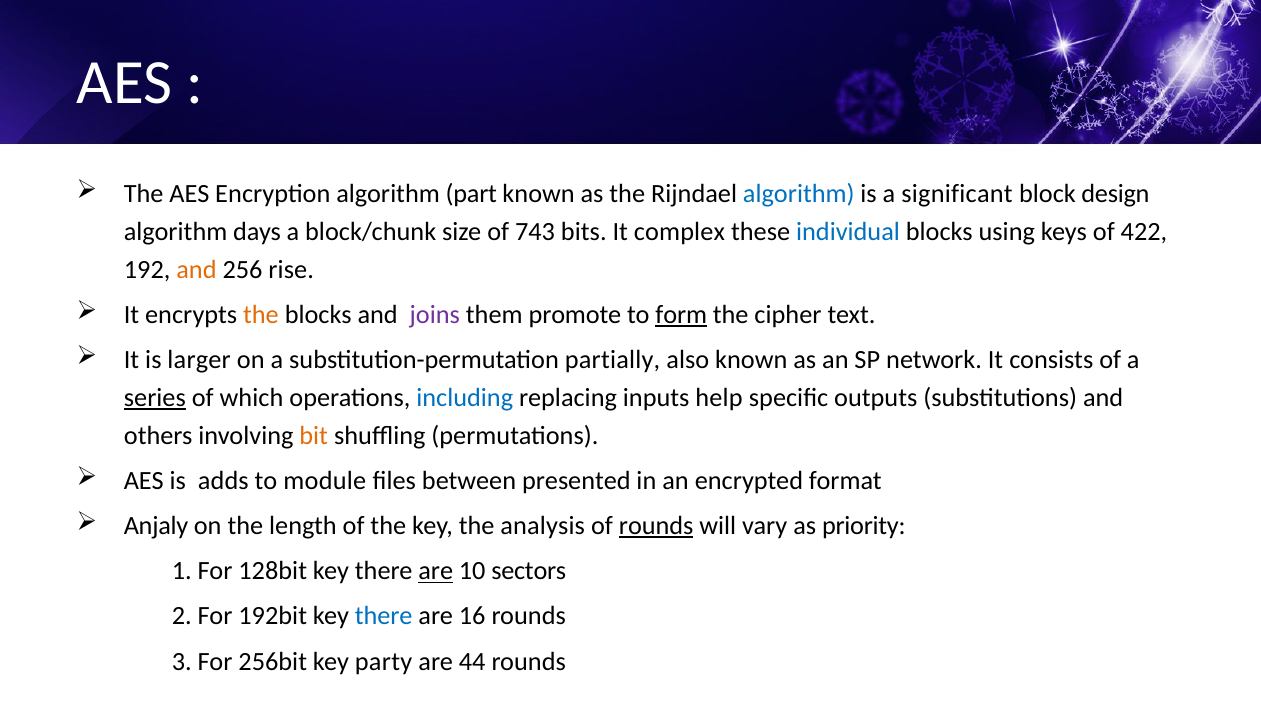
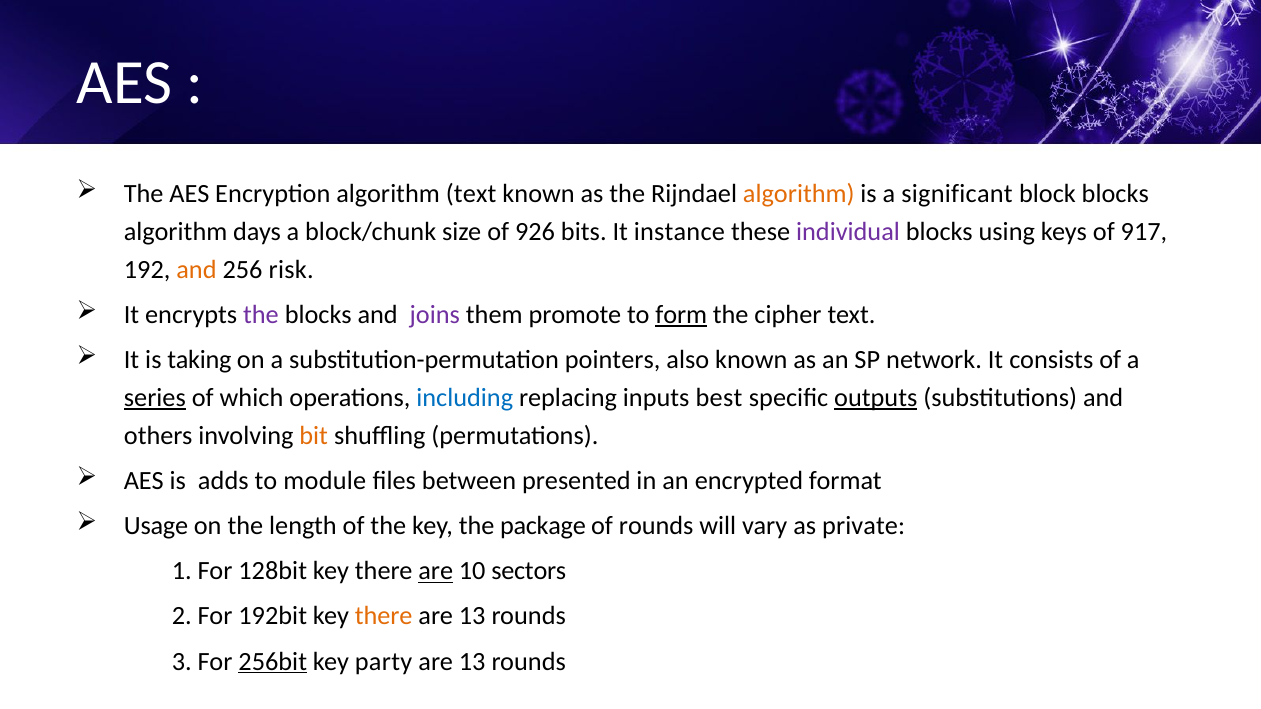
algorithm part: part -> text (471, 194)
algorithm colour: blue -> orange (799, 194)
block design: design -> blocks (1115, 194)
743: 743 -> 926 (535, 232)
complex: complex -> instance (679, 232)
individual colour: blue -> purple (848, 232)
422: 422 -> 917 (1144, 232)
rise: rise -> risk (291, 270)
the colour: orange -> purple (261, 315)
larger: larger -> taking (199, 360)
partially: partially -> pointers (613, 360)
help: help -> best (719, 398)
outputs underline: none -> present (876, 398)
Anjaly: Anjaly -> Usage (156, 526)
analysis: analysis -> package (543, 526)
rounds underline: present -> none (656, 526)
priority: priority -> private (864, 526)
there colour: blue -> orange (384, 616)
16: 16 -> 13 (472, 616)
256bit underline: none -> present (273, 662)
44: 44 -> 13 (472, 662)
